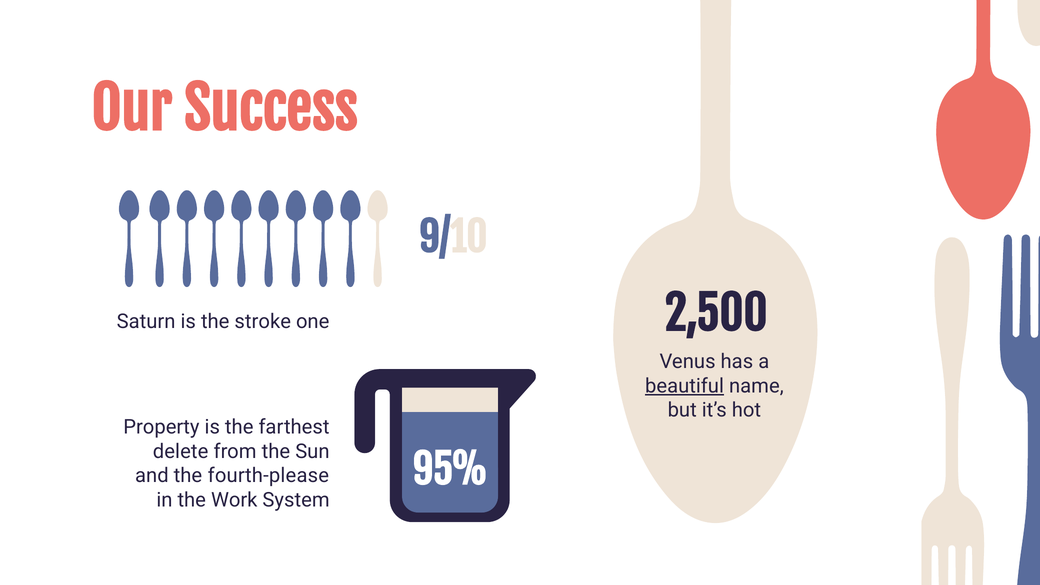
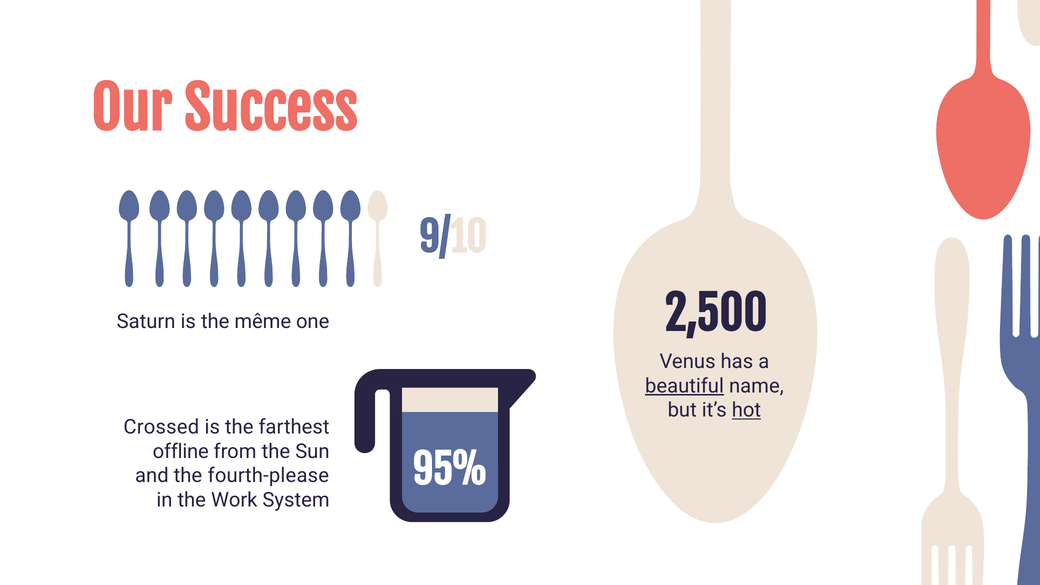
stroke: stroke -> même (263, 322)
hot underline: none -> present (746, 410)
Property: Property -> Crossed (161, 427)
delete: delete -> offline (181, 451)
